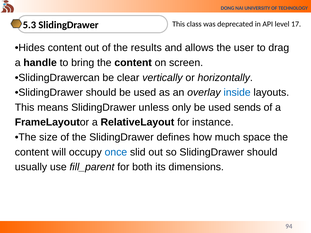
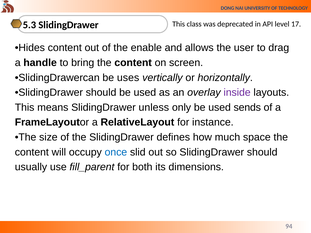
results: results -> enable (146, 48)
clear: clear -> uses (128, 78)
inside colour: blue -> purple (237, 93)
